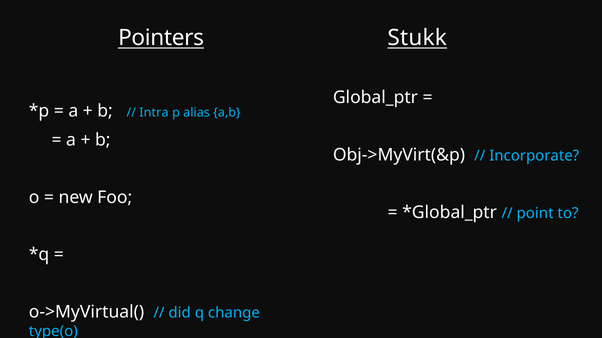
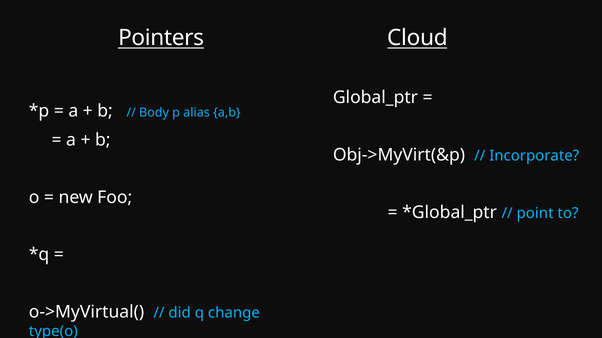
Stukk: Stukk -> Cloud (417, 38)
Intra: Intra -> Body (154, 113)
